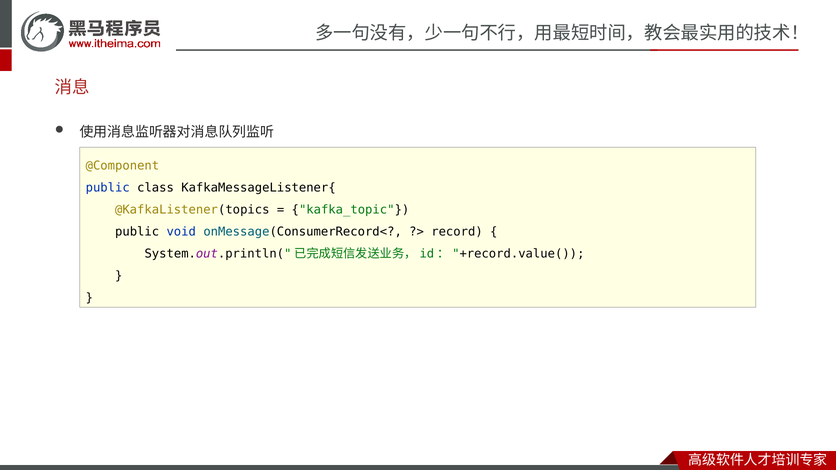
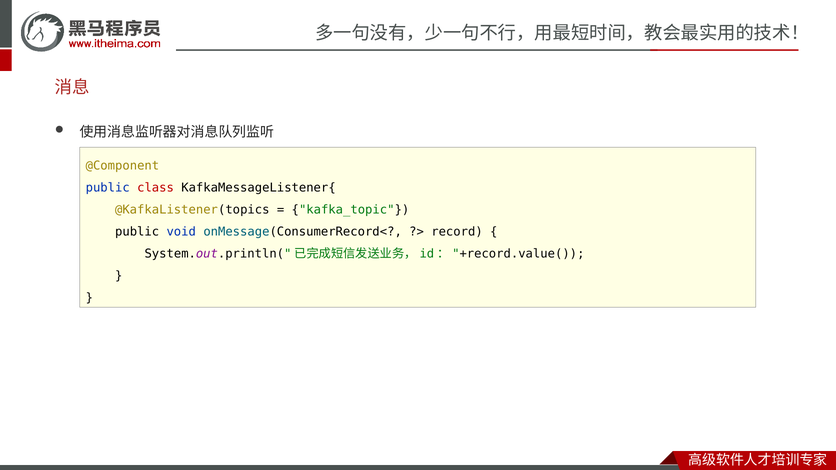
class colour: black -> red (156, 188)
